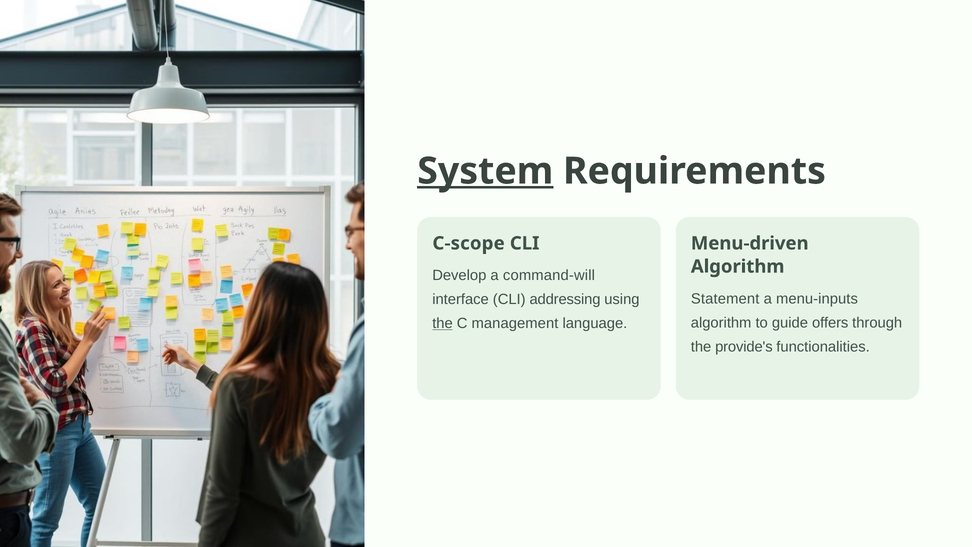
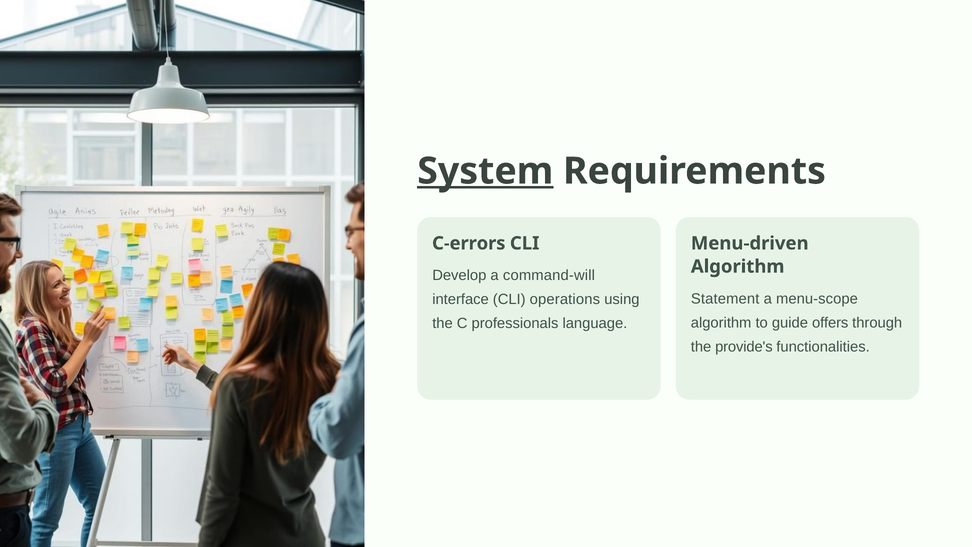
C-scope: C-scope -> C-errors (469, 243)
menu-inputs: menu-inputs -> menu-scope (817, 299)
addressing: addressing -> operations (565, 299)
the underline: present -> none (443, 323)
management: management -> professionals (515, 323)
